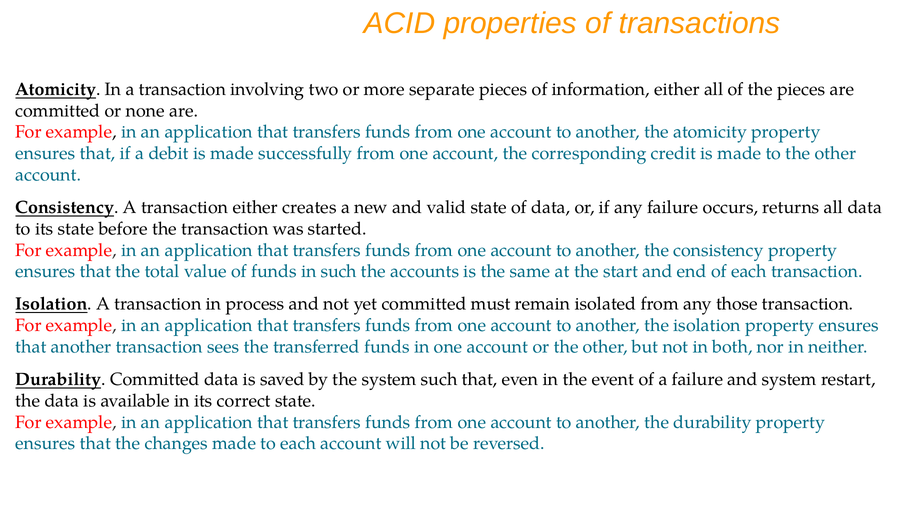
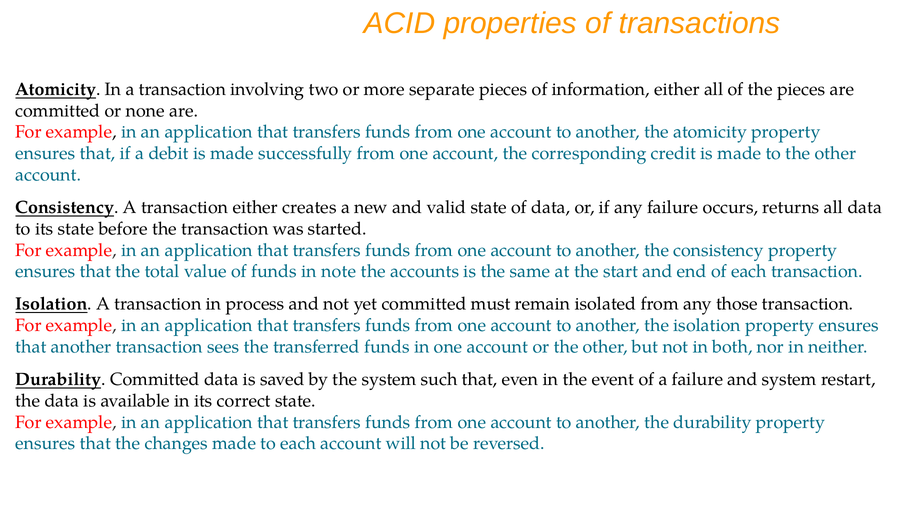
in such: such -> note (339, 272)
